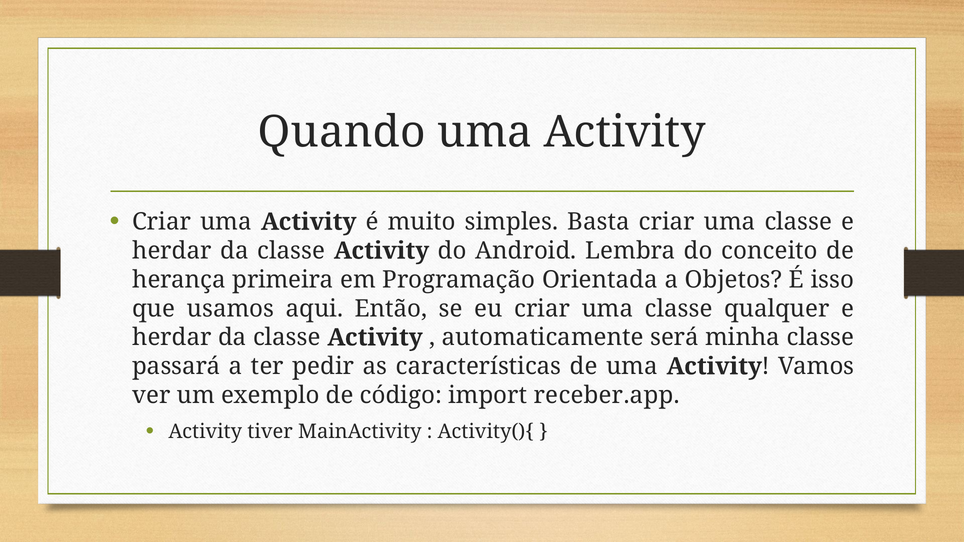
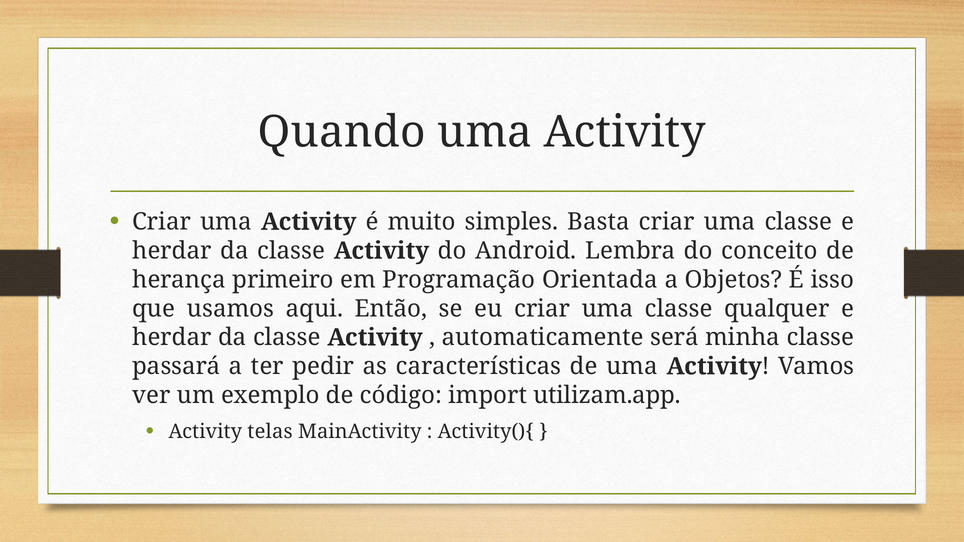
primeira: primeira -> primeiro (283, 280)
receber.app: receber.app -> utilizam.app (607, 395)
tiver: tiver -> telas (270, 432)
